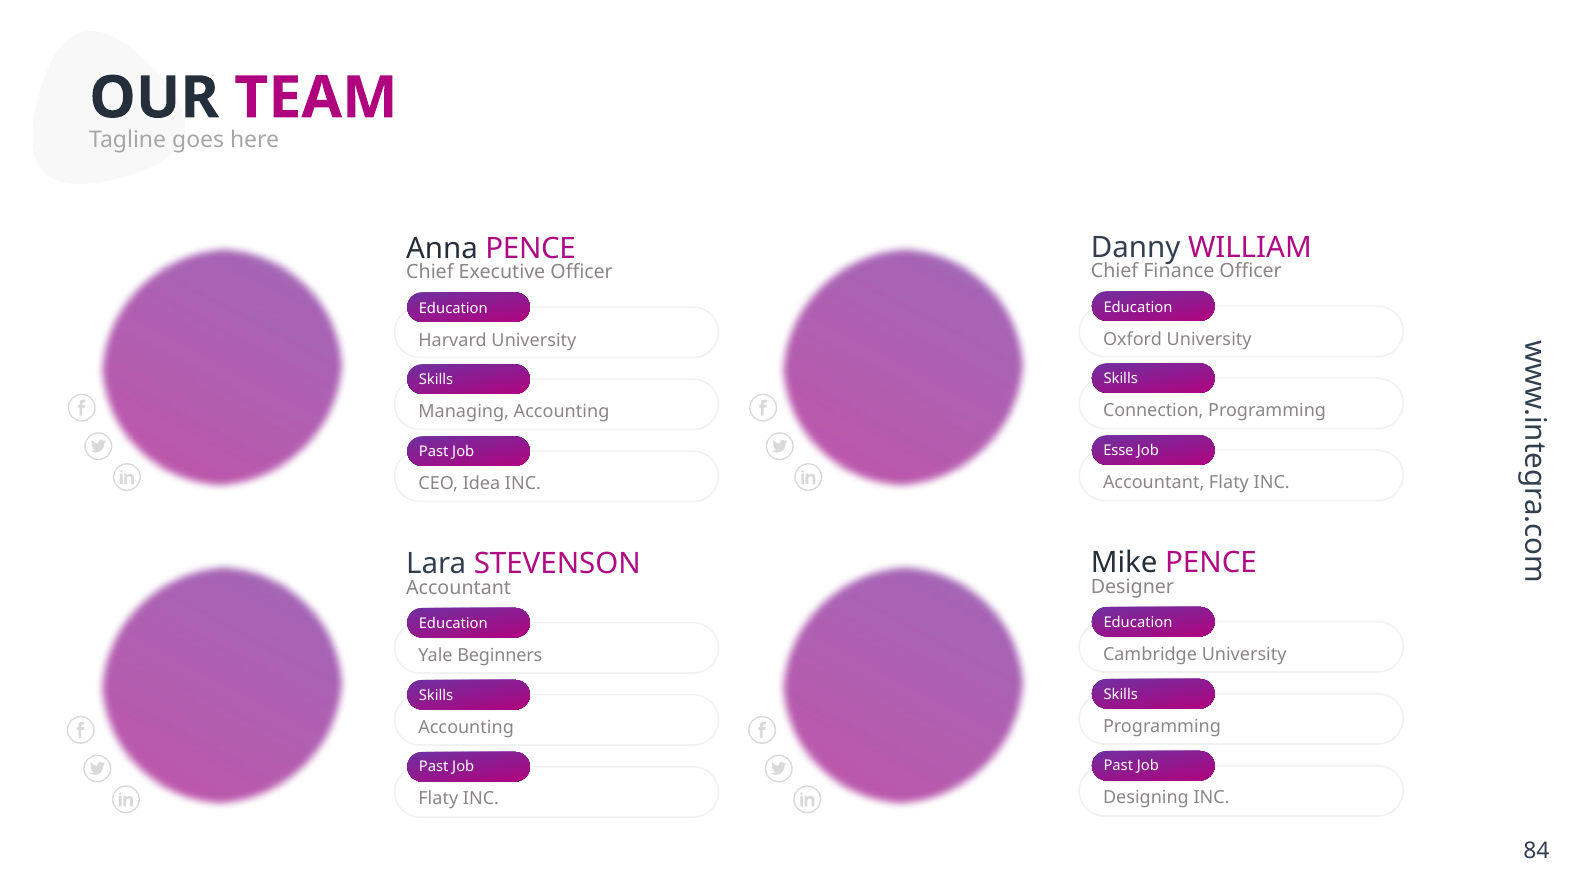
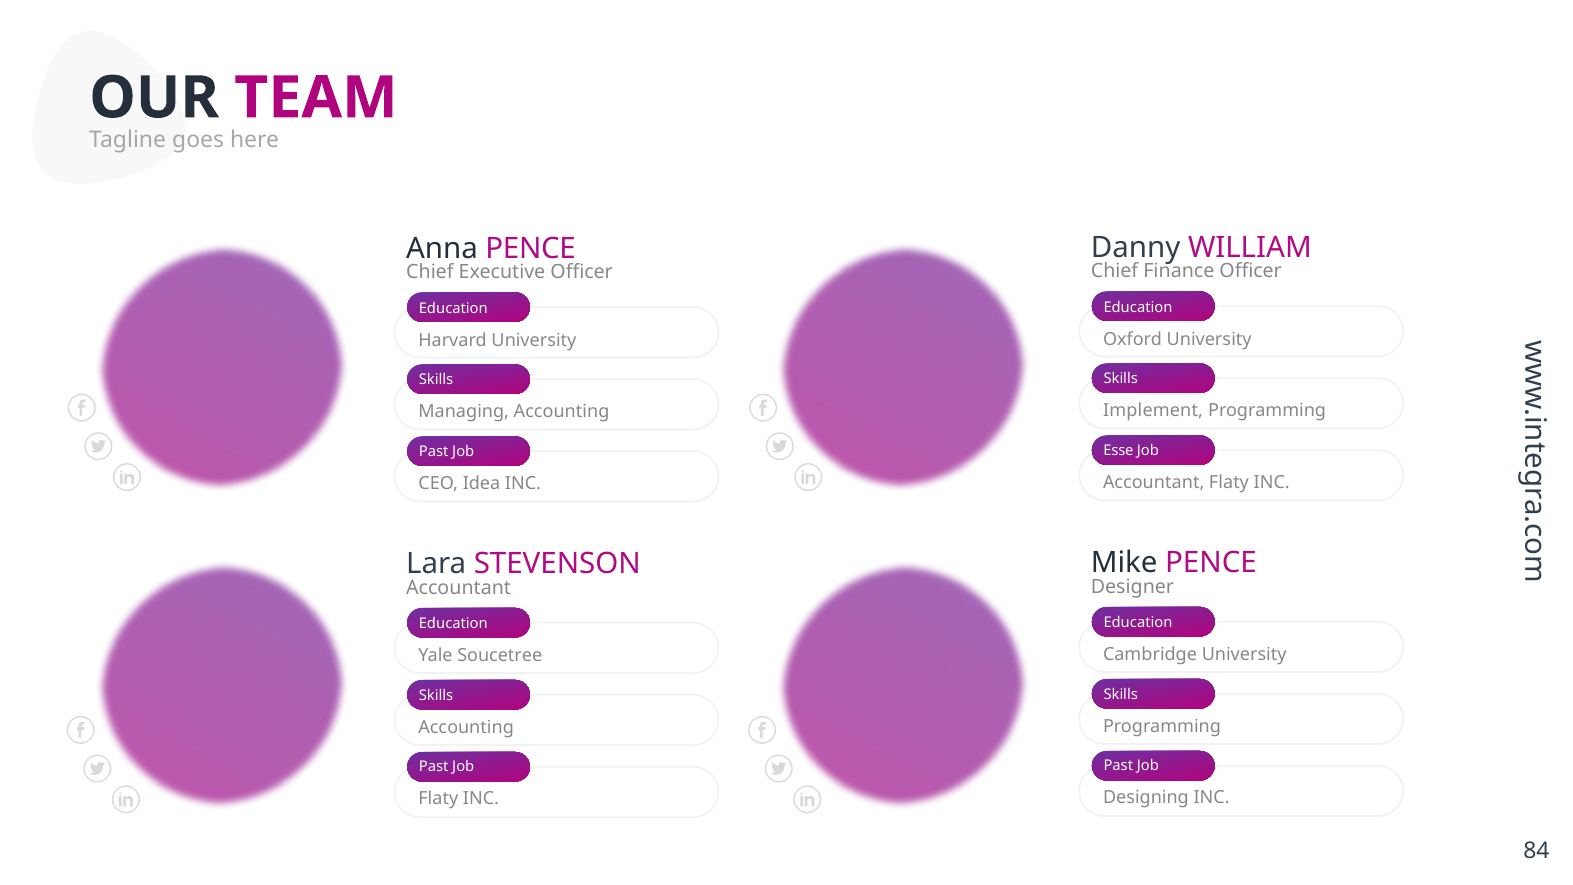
Connection: Connection -> Implement (1153, 411)
Beginners: Beginners -> Soucetree (500, 656)
